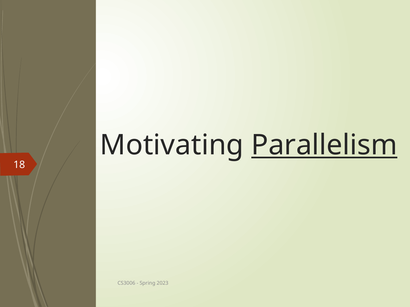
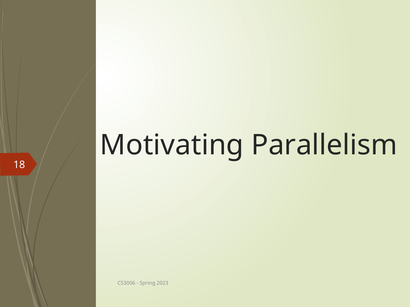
Parallelism underline: present -> none (324, 145)
